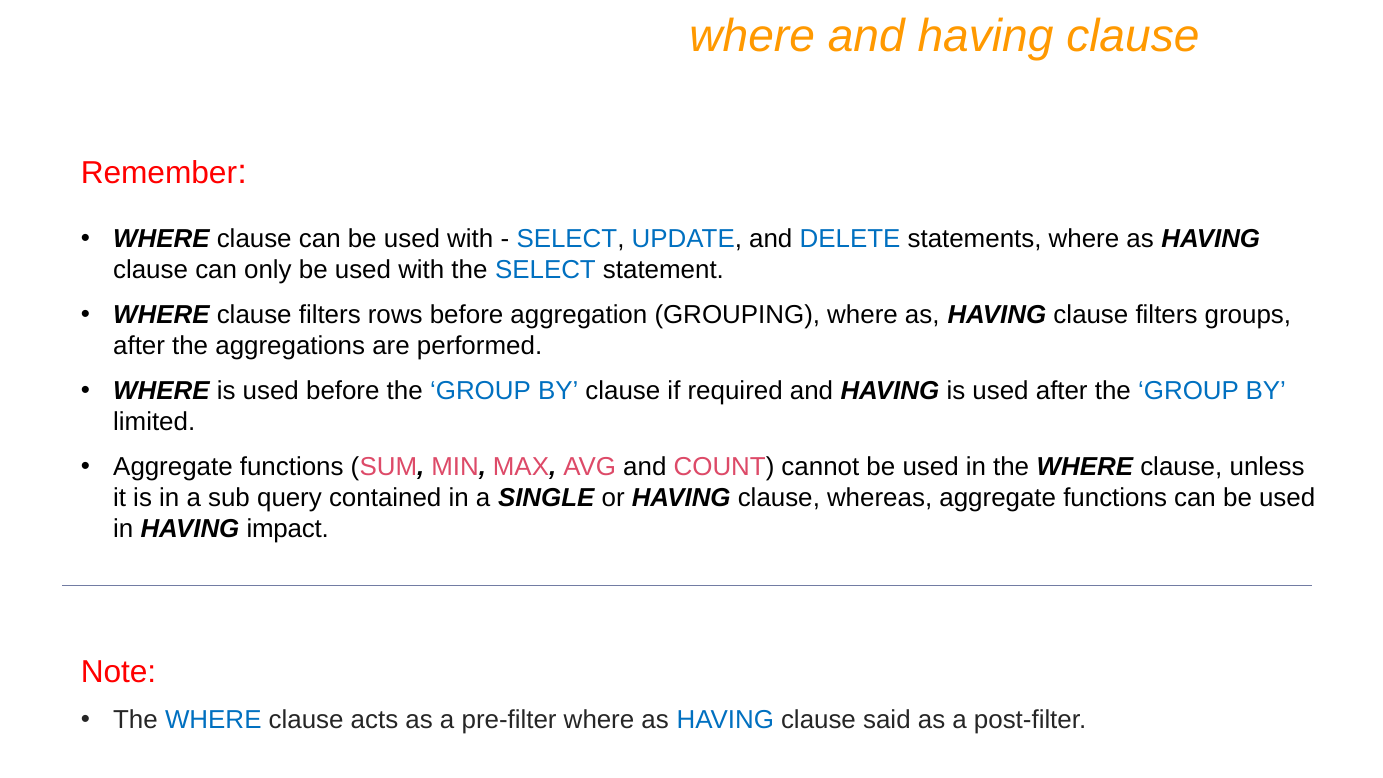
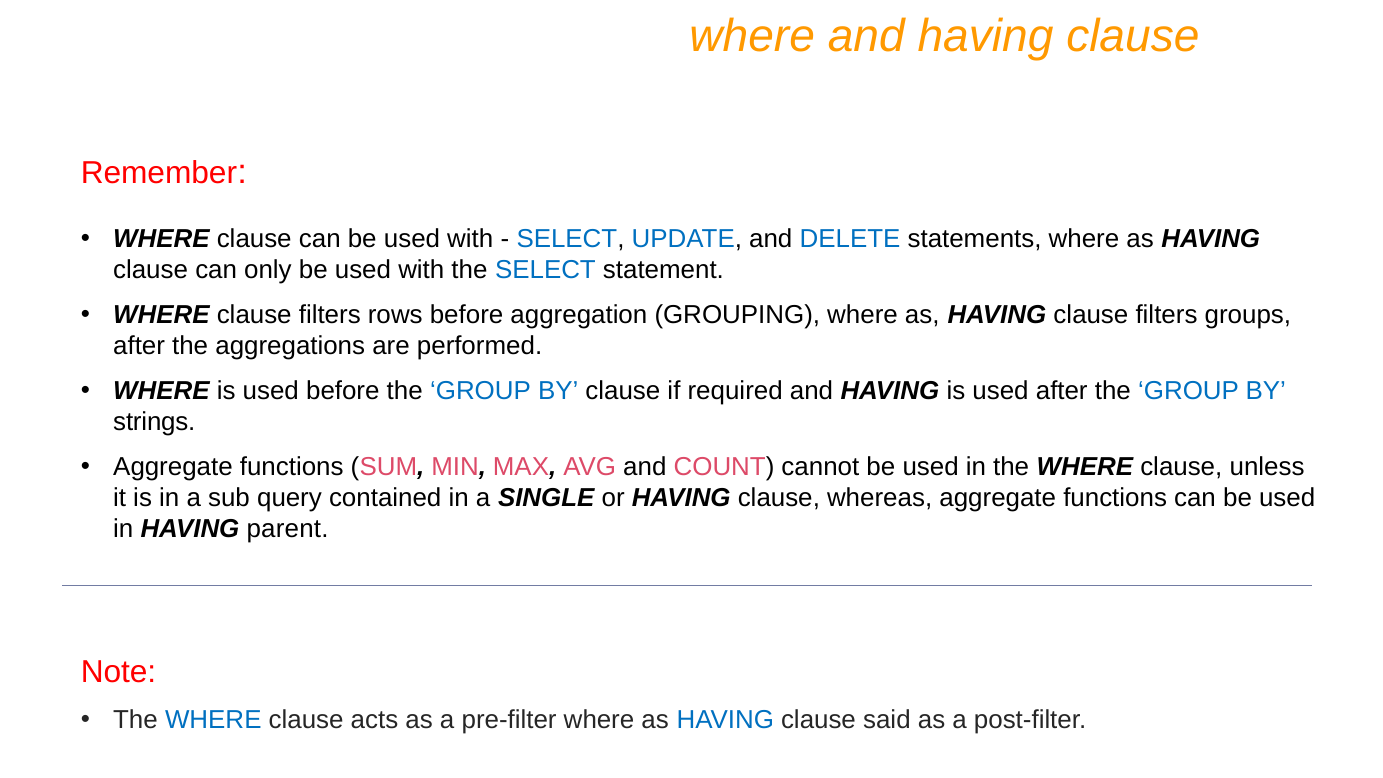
limited: limited -> strings (154, 422)
impact: impact -> parent (287, 529)
